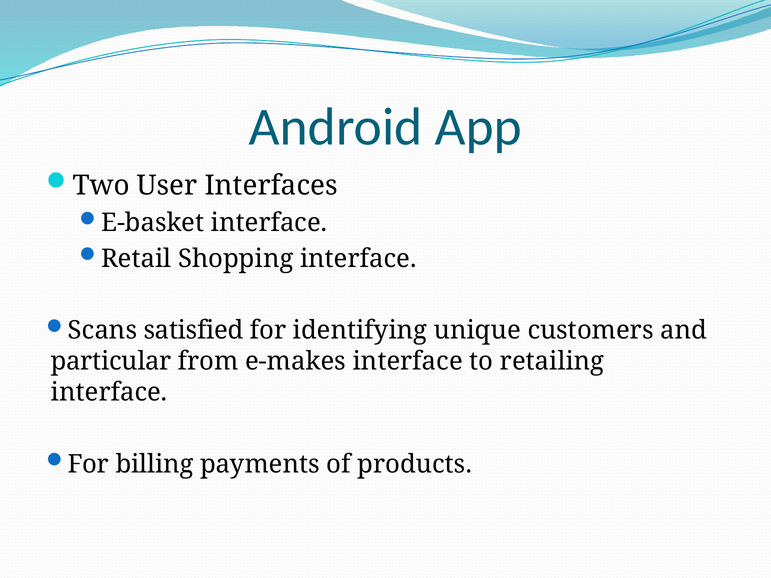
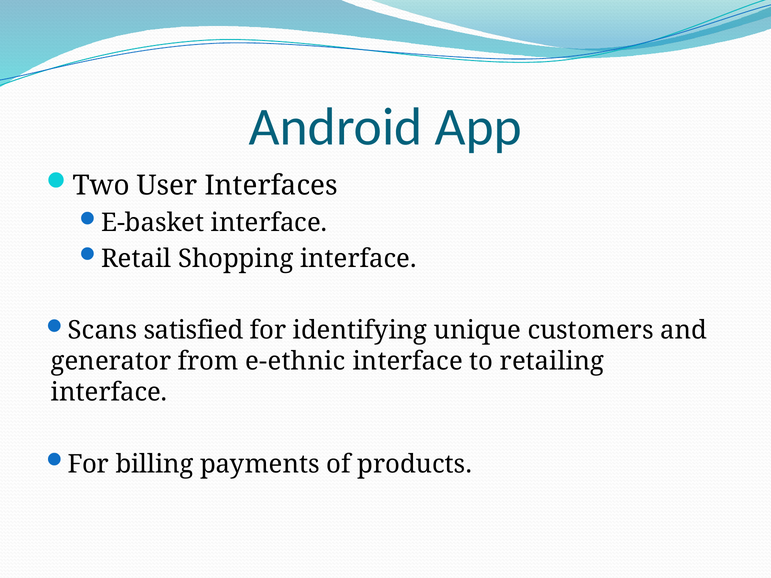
particular: particular -> generator (111, 361)
e-makes: e-makes -> e-ethnic (295, 361)
